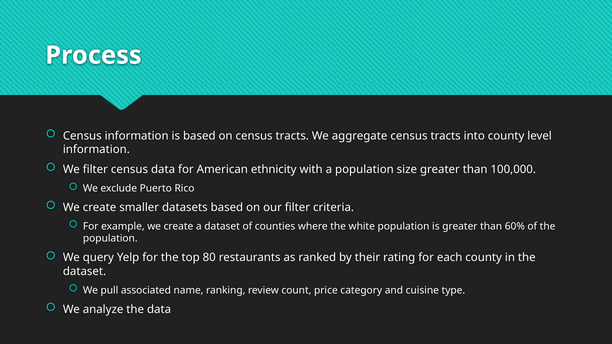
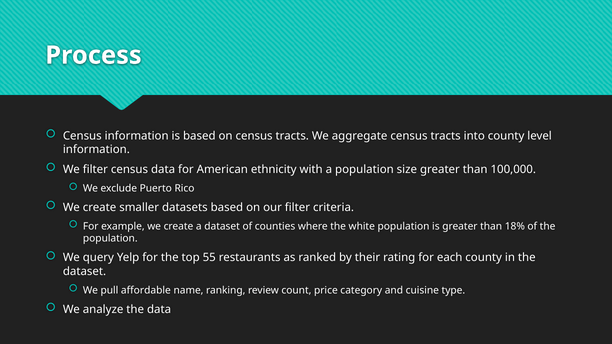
60%: 60% -> 18% (515, 226)
80: 80 -> 55 (209, 258)
associated: associated -> affordable (146, 290)
